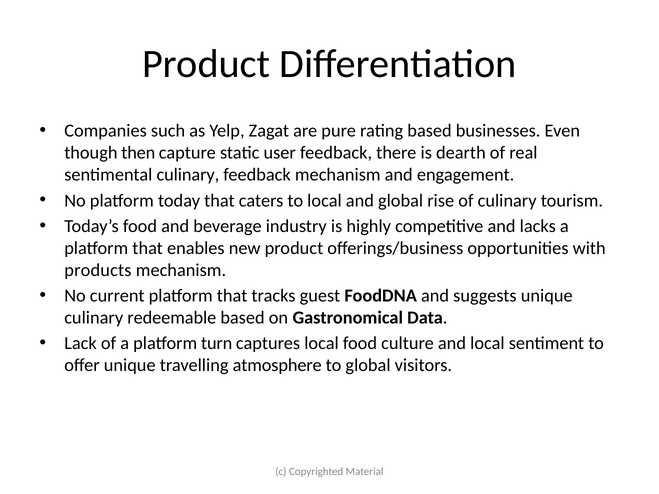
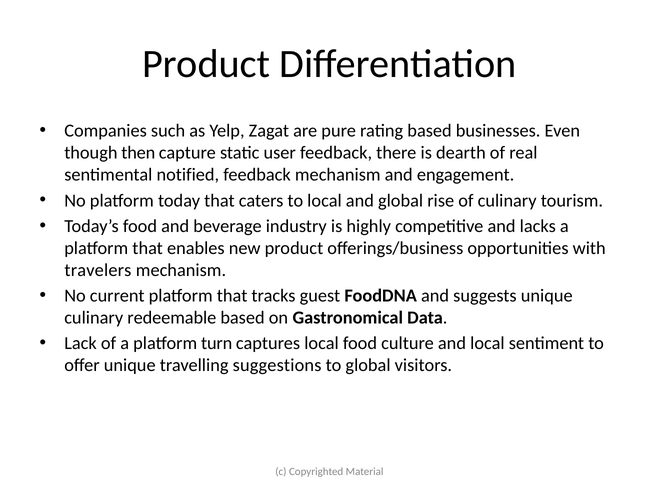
sentimental culinary: culinary -> notified (188, 175)
products: products -> travelers (98, 270)
atmosphere: atmosphere -> suggestions (277, 366)
